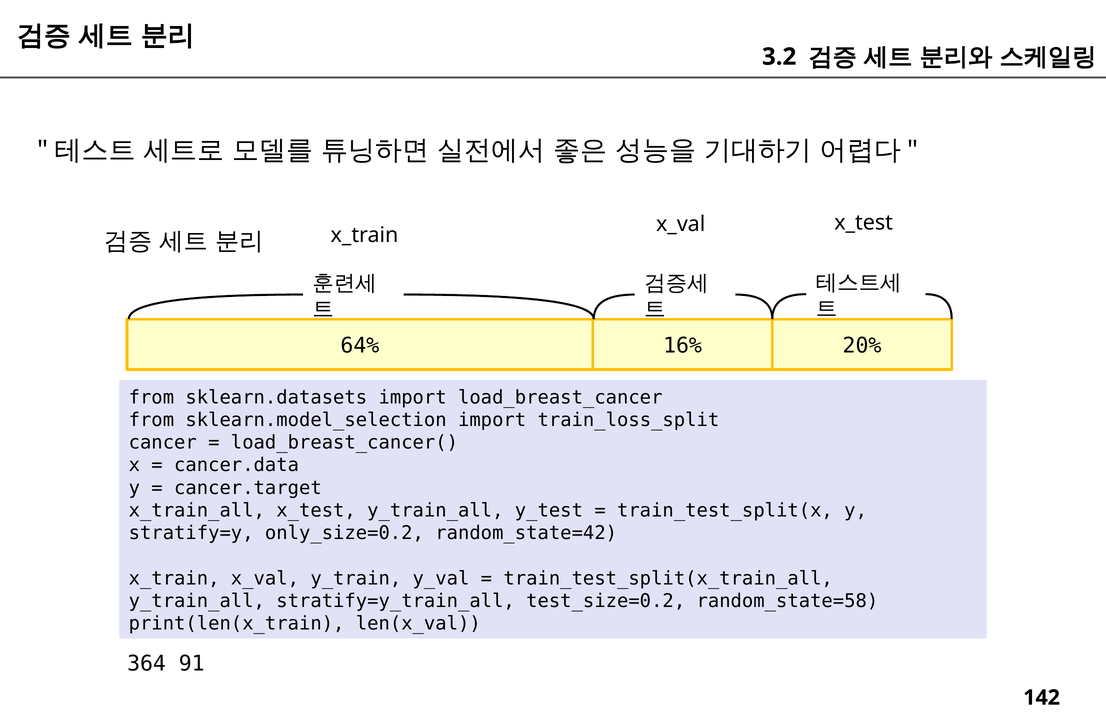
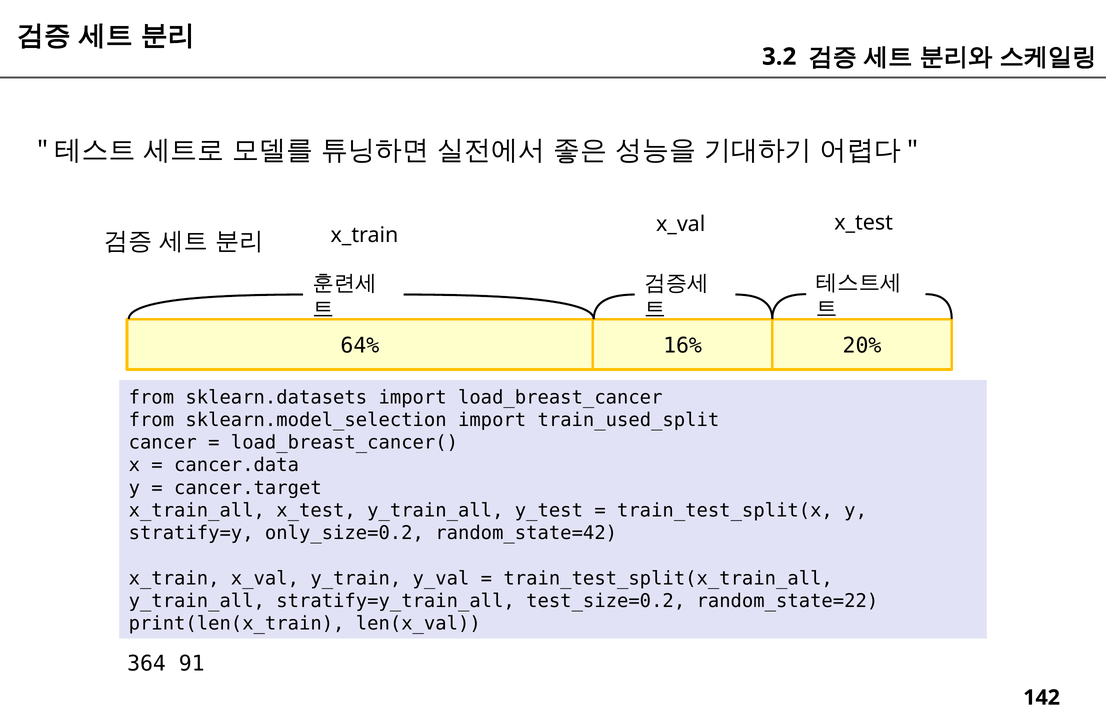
train_loss_split: train_loss_split -> train_used_split (628, 420)
random_state=58: random_state=58 -> random_state=22 (787, 601)
